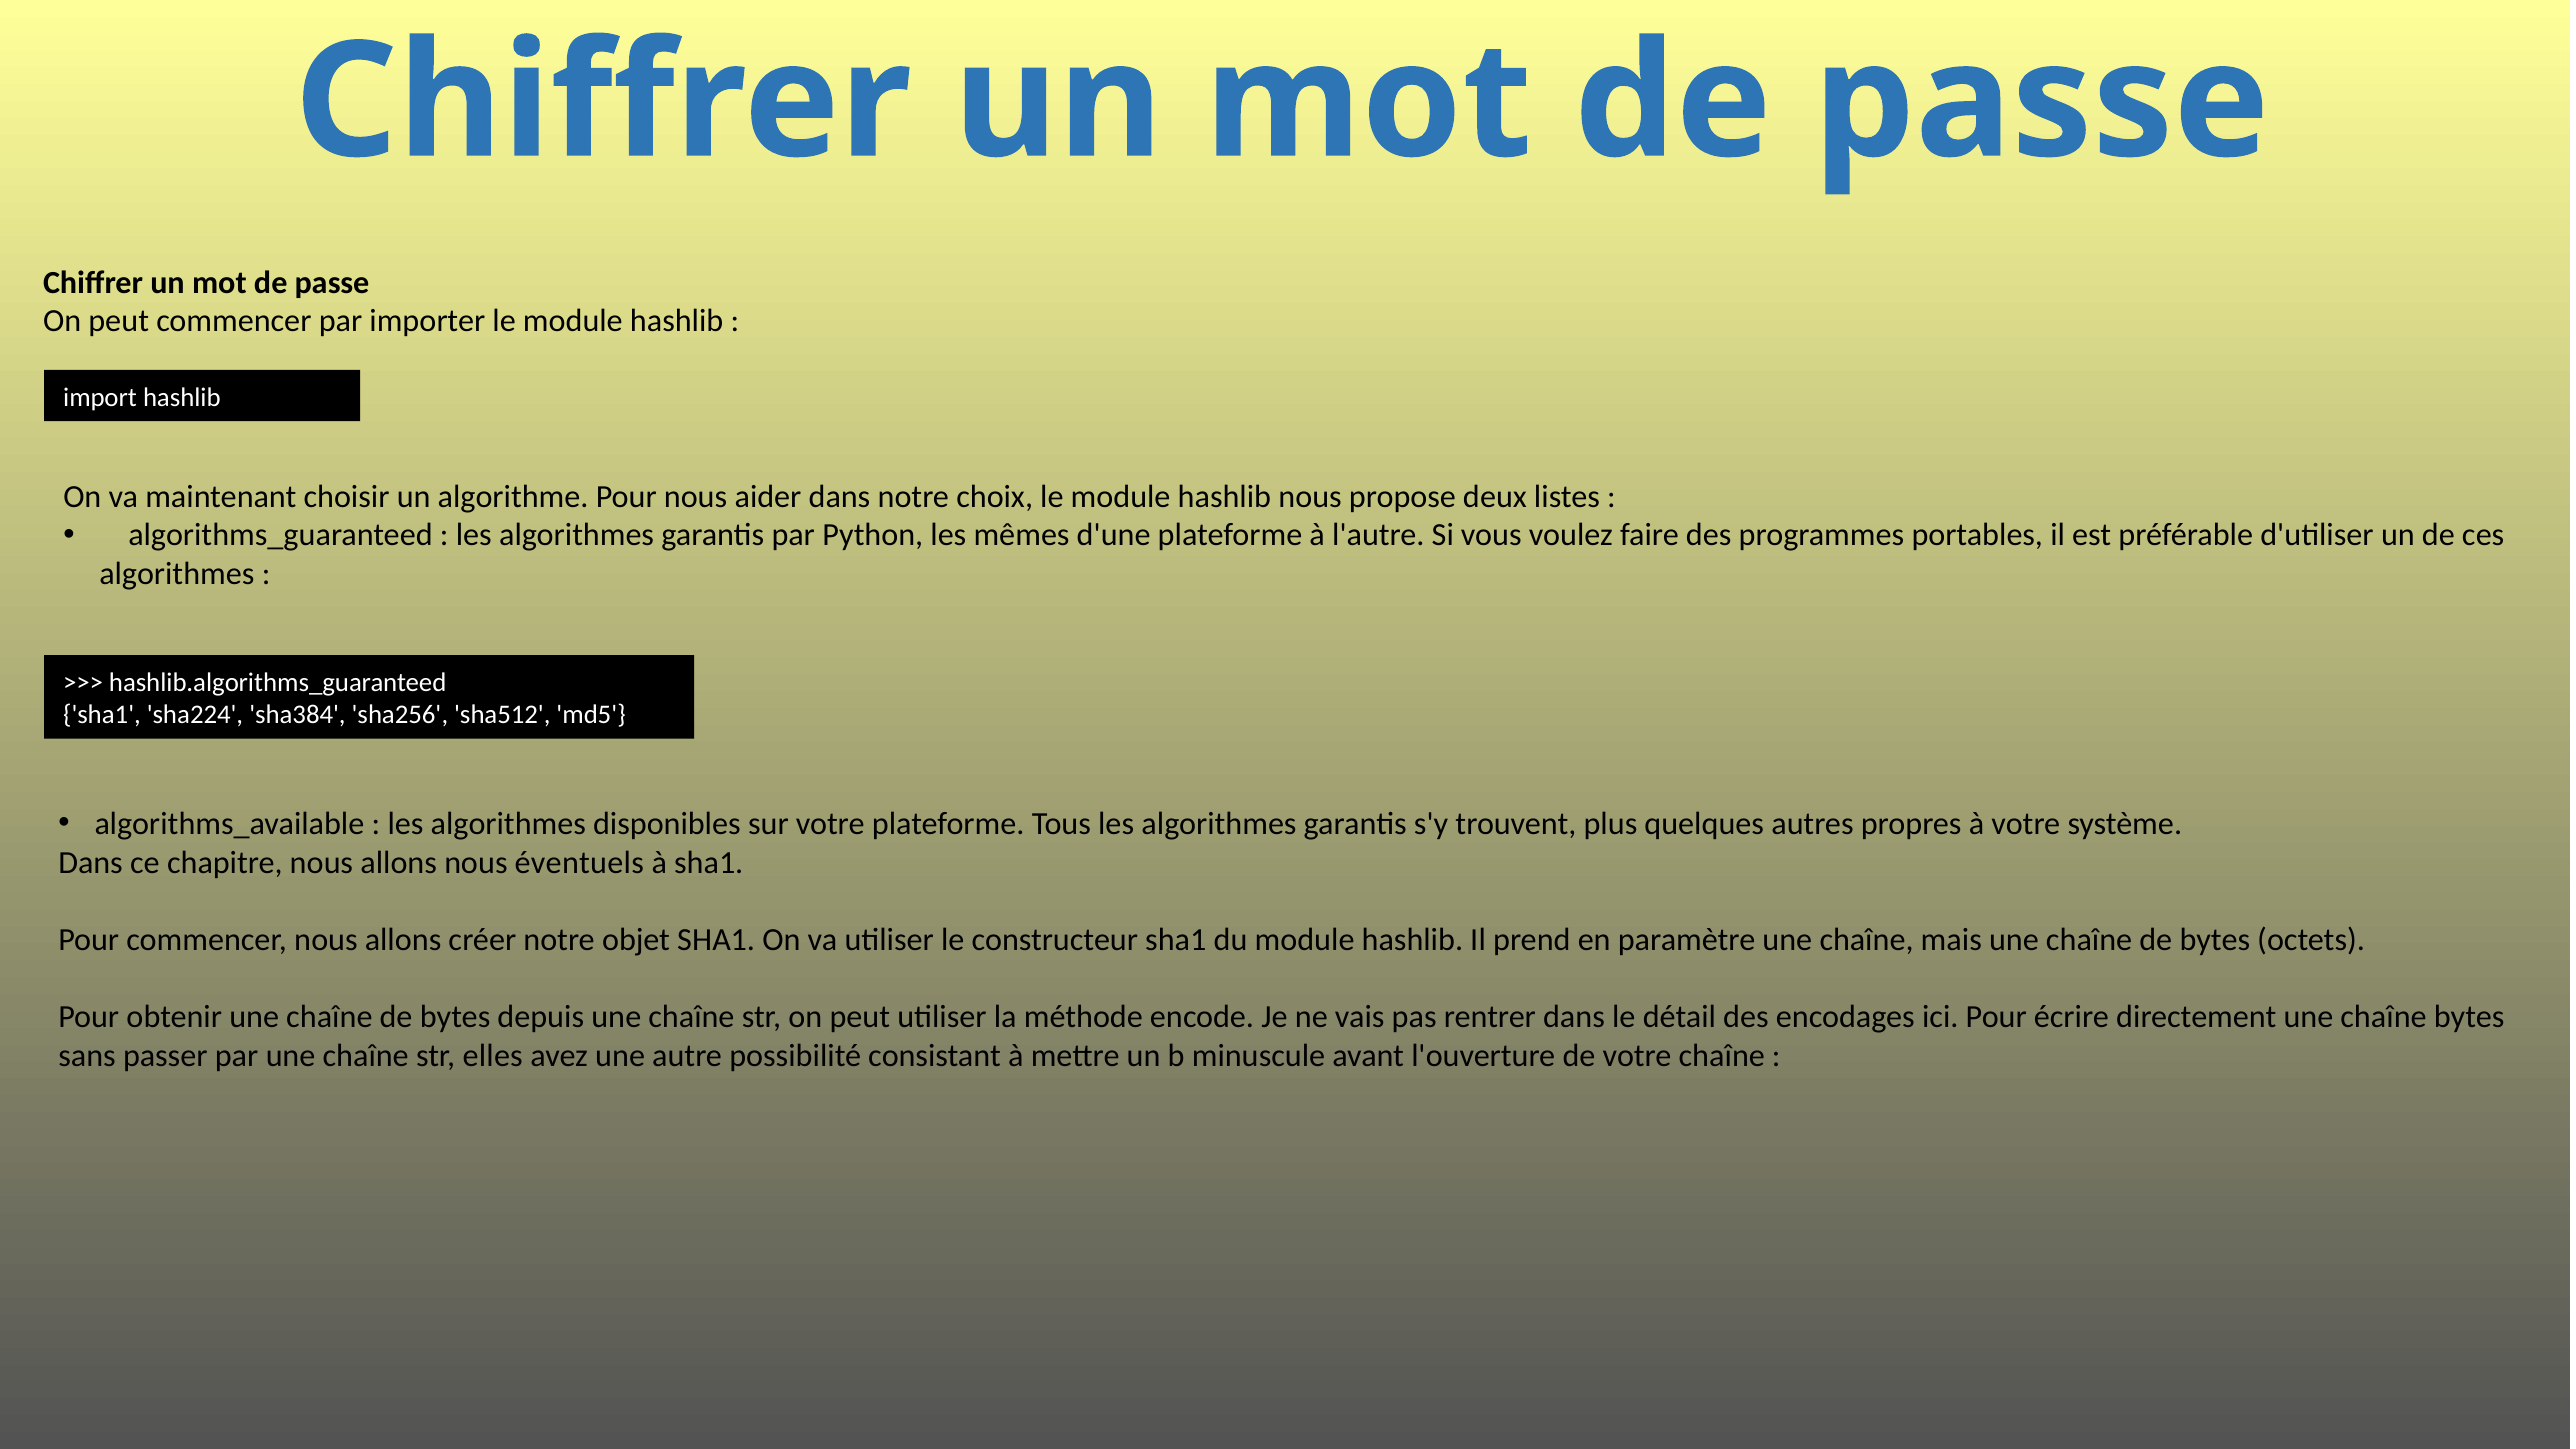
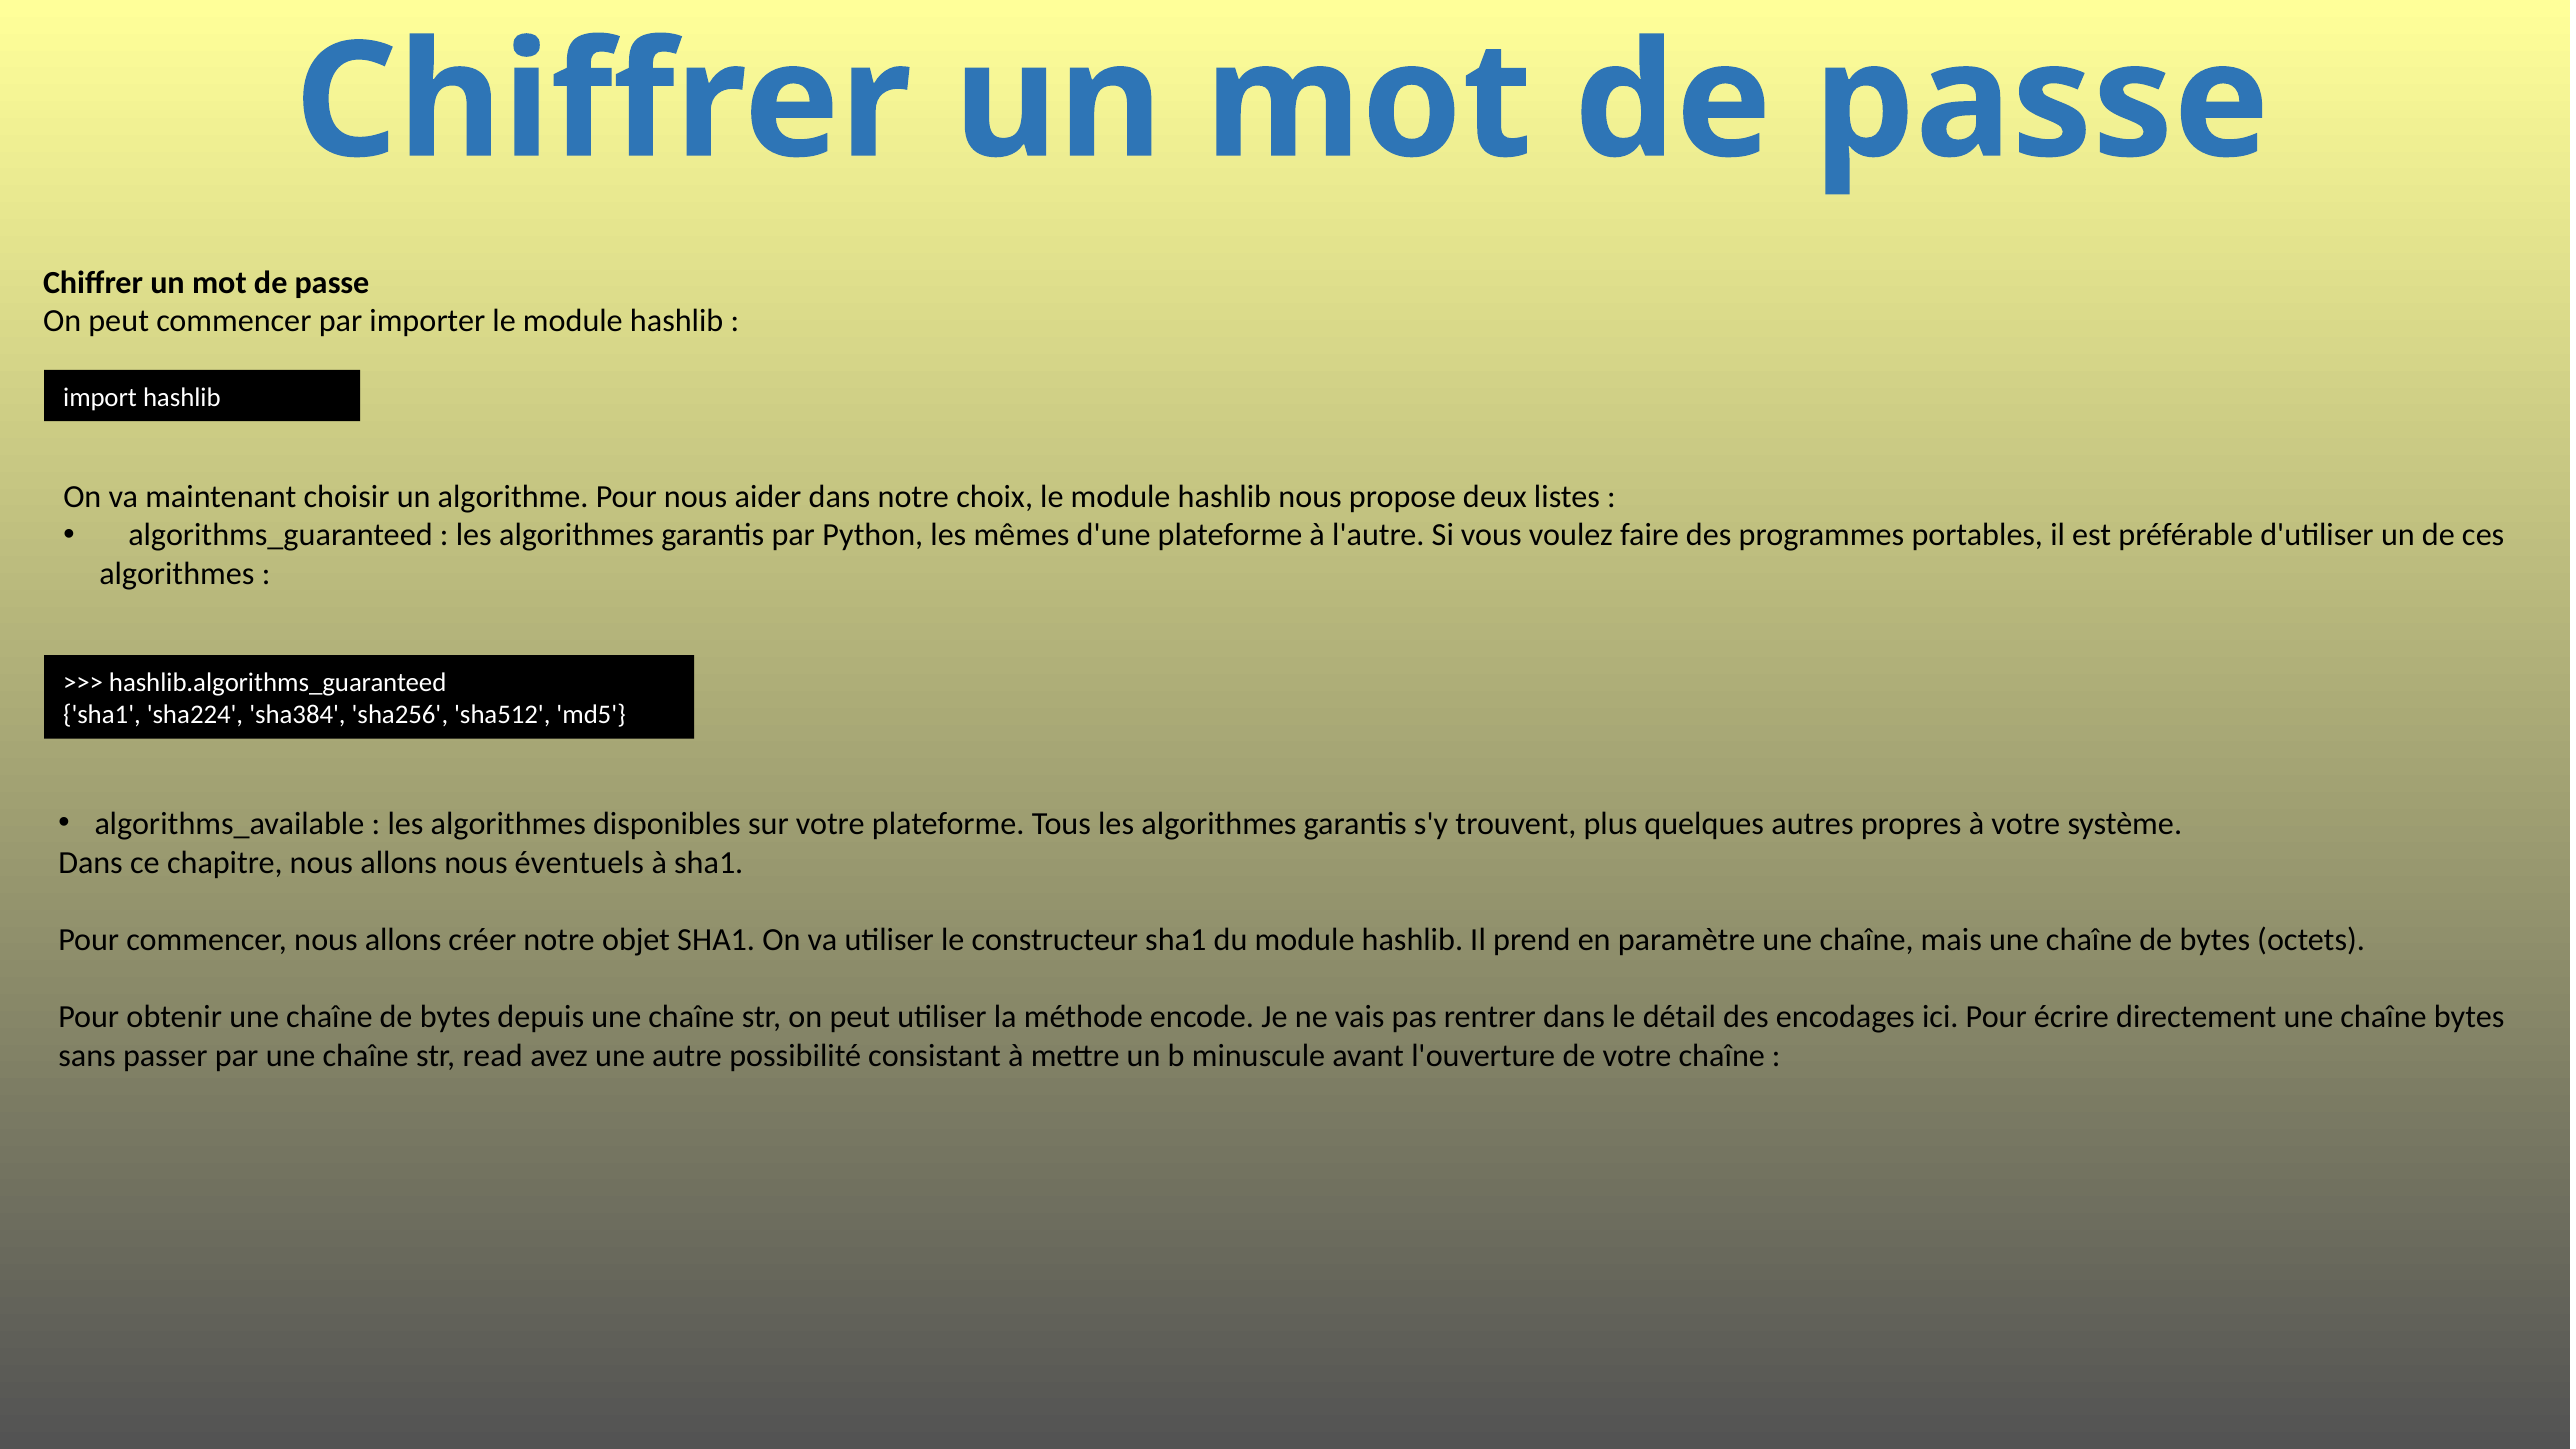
elles: elles -> read (493, 1056)
